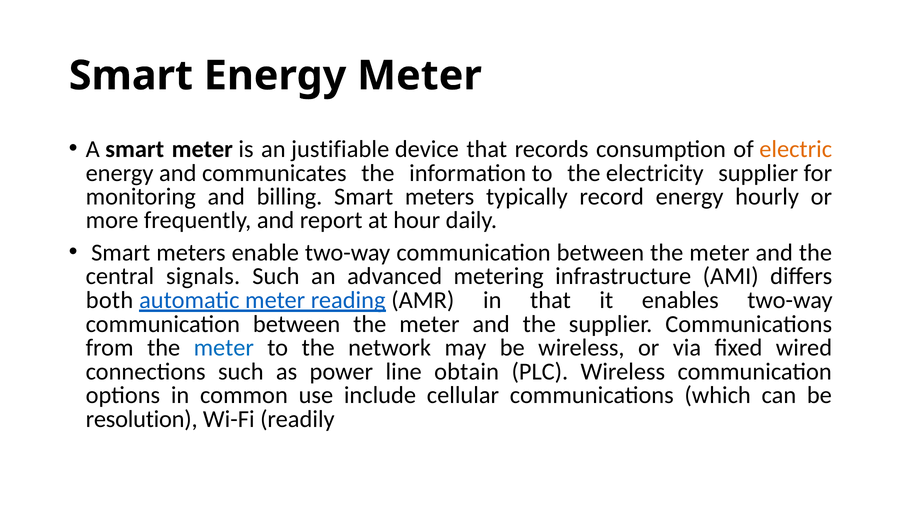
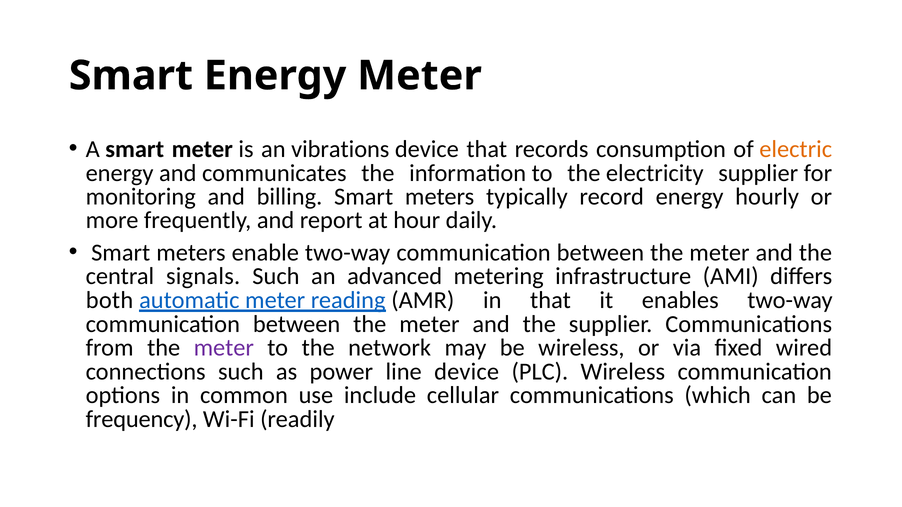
justifiable: justifiable -> vibrations (340, 149)
meter colour: blue -> purple (224, 348)
line obtain: obtain -> device (467, 372)
resolution: resolution -> frequency (142, 419)
